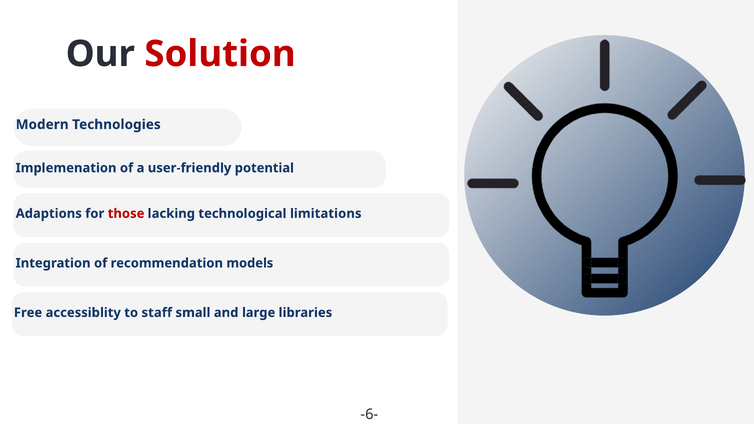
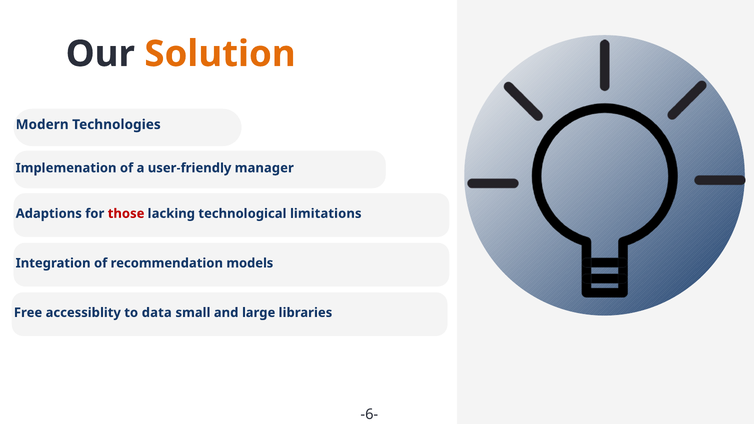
Solution colour: red -> orange (220, 54)
potential: potential -> manager (264, 168)
staff: staff -> data (157, 313)
